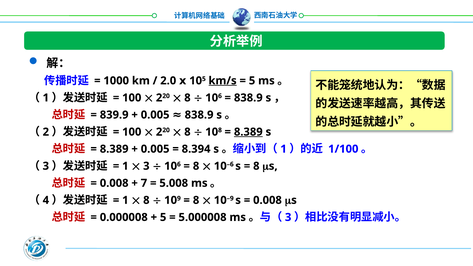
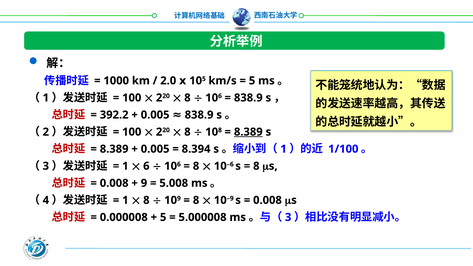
km/s underline: present -> none (223, 81)
839.9: 839.9 -> 392.2 (114, 115)
3: 3 -> 6 (146, 166)
7: 7 -> 9 (144, 183)
